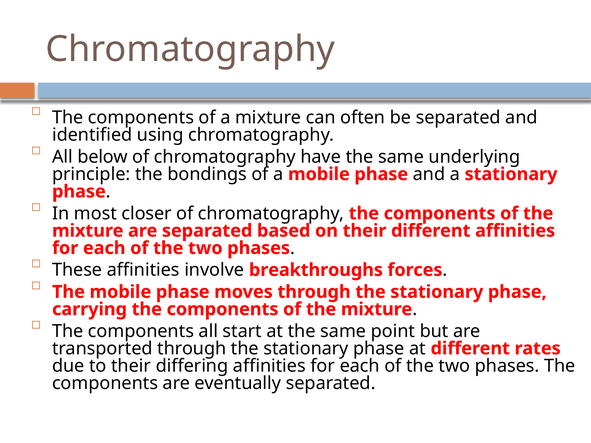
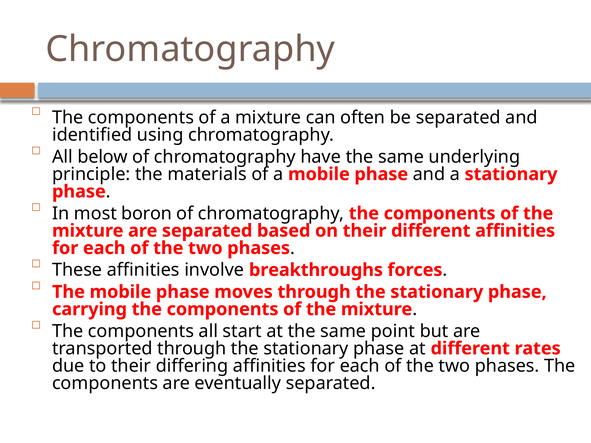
bondings: bondings -> materials (207, 174)
closer: closer -> boron (147, 214)
